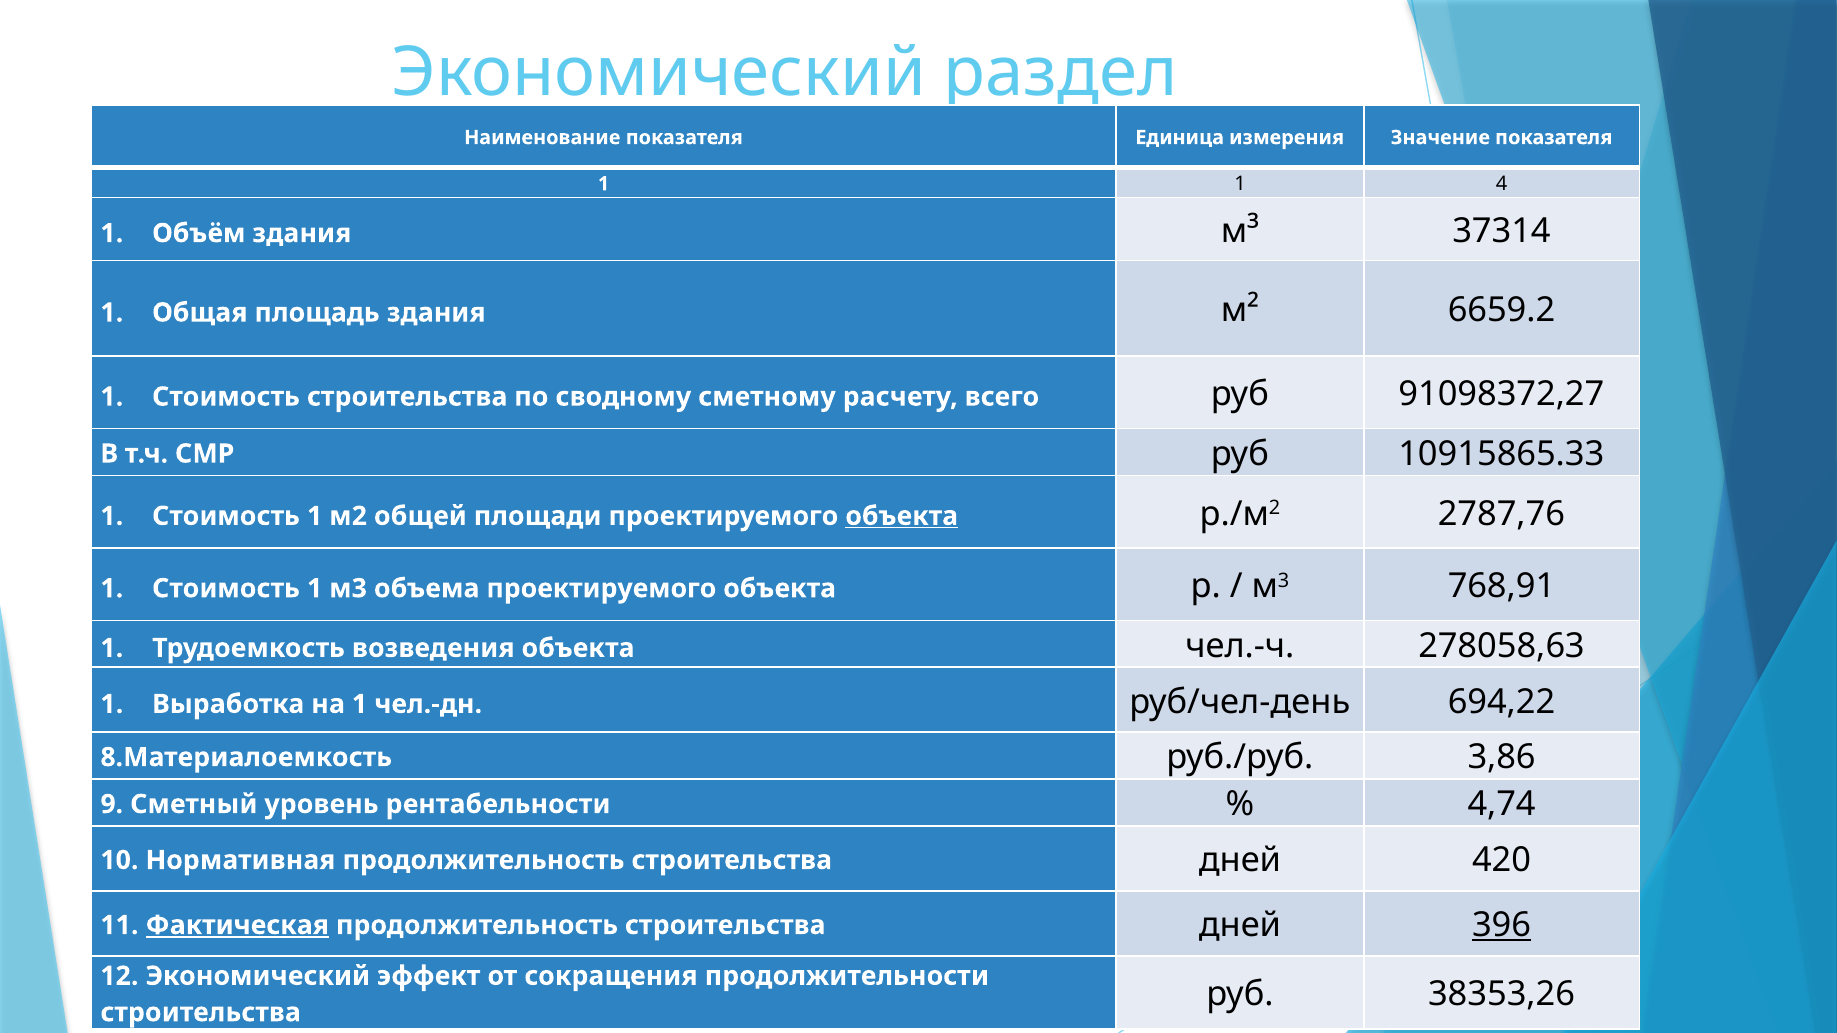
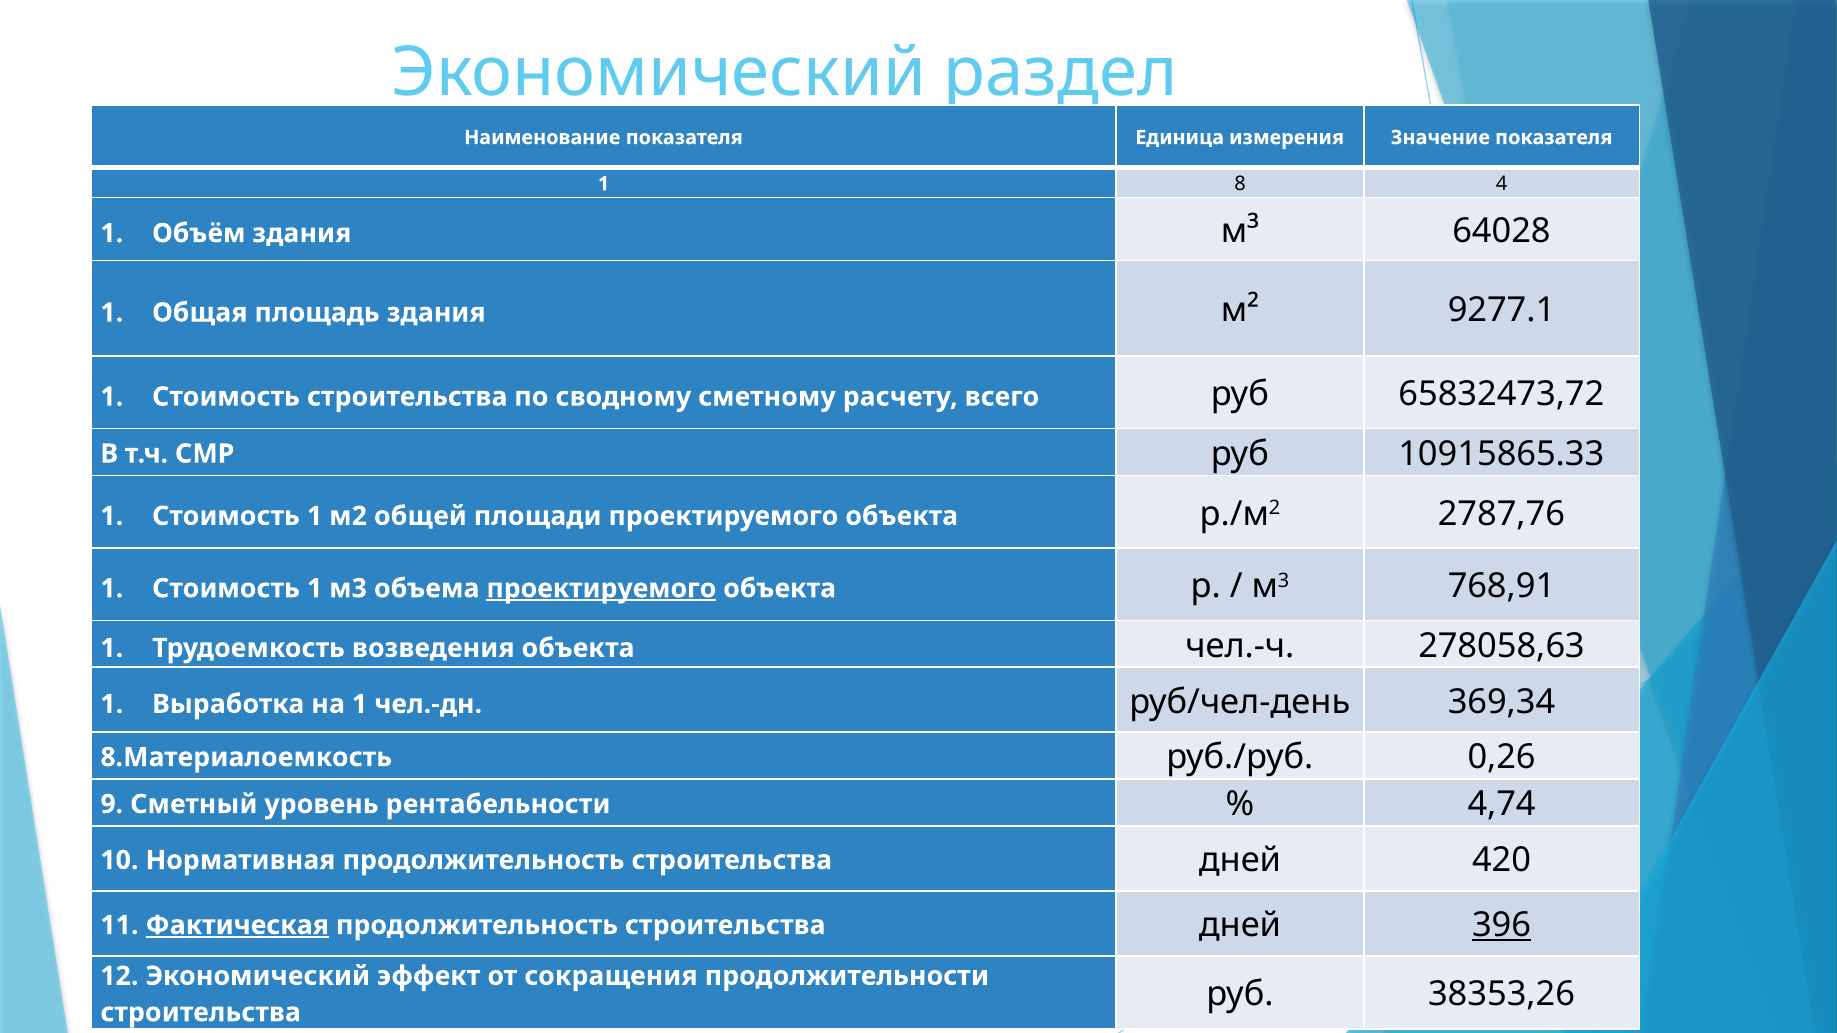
1: 1 -> 8 (1240, 184)
37314: 37314 -> 64028 (1502, 231)
6659.2: 6659.2 -> 9277.1 (1502, 310)
91098372,27: 91098372,27 -> 65832473,72 (1501, 394)
объекта underline: present -> none (902, 516)
проектируемого underline: none -> present (601, 589)
694,22: 694,22 -> 369,34 (1502, 702)
3,86: 3,86 -> 0,26 (1502, 758)
